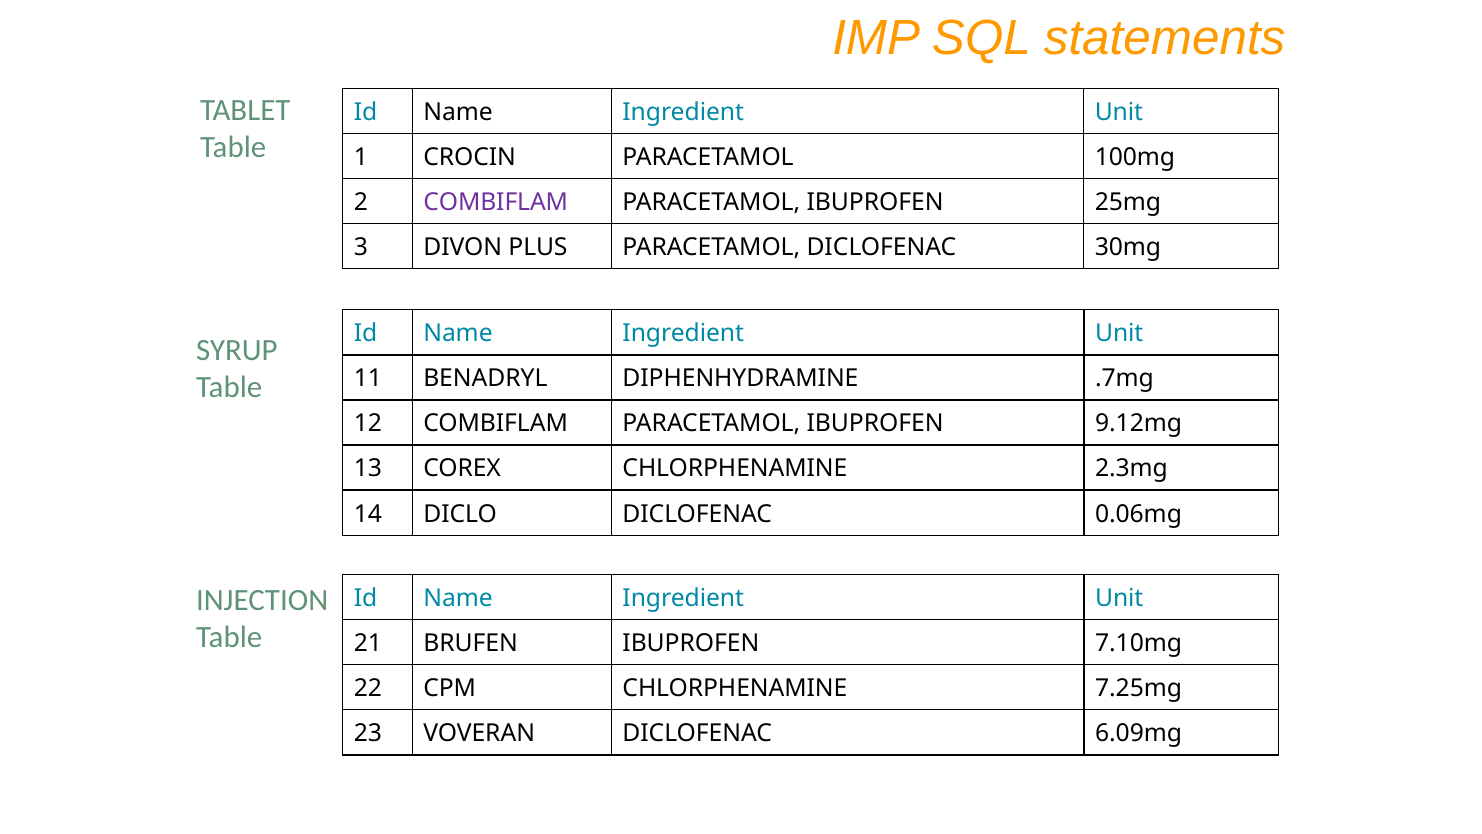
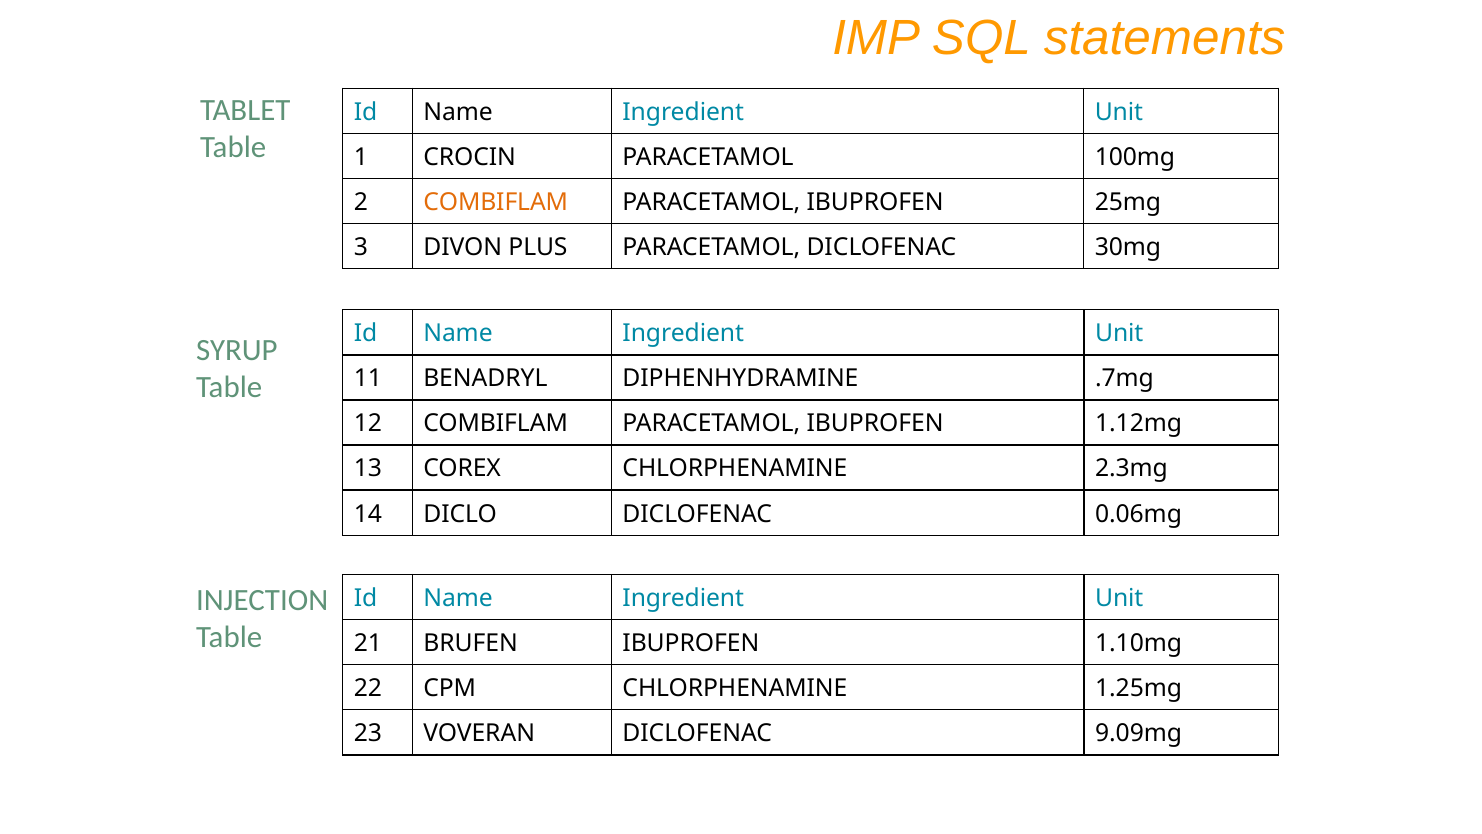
COMBIFLAM colour: purple -> orange (496, 202)
9.12mg: 9.12mg -> 1.12mg (1139, 423)
7.10mg: 7.10mg -> 1.10mg (1139, 643)
7.25mg: 7.25mg -> 1.25mg (1139, 688)
6.09mg: 6.09mg -> 9.09mg (1139, 733)
